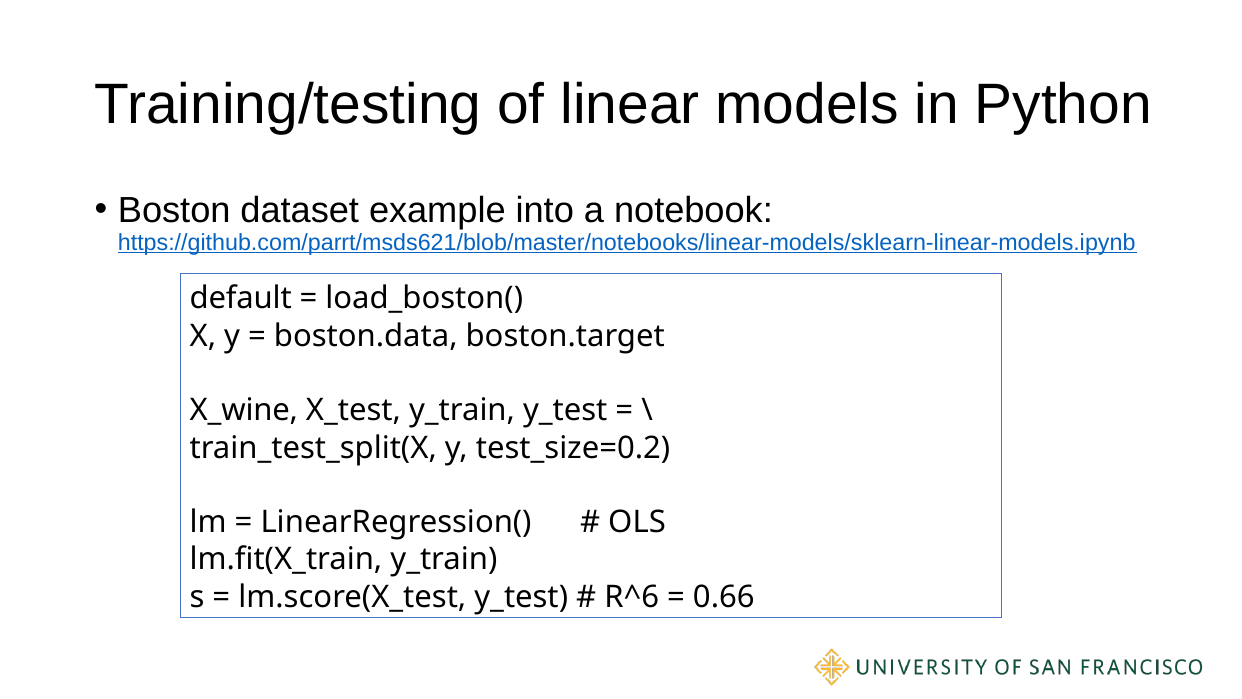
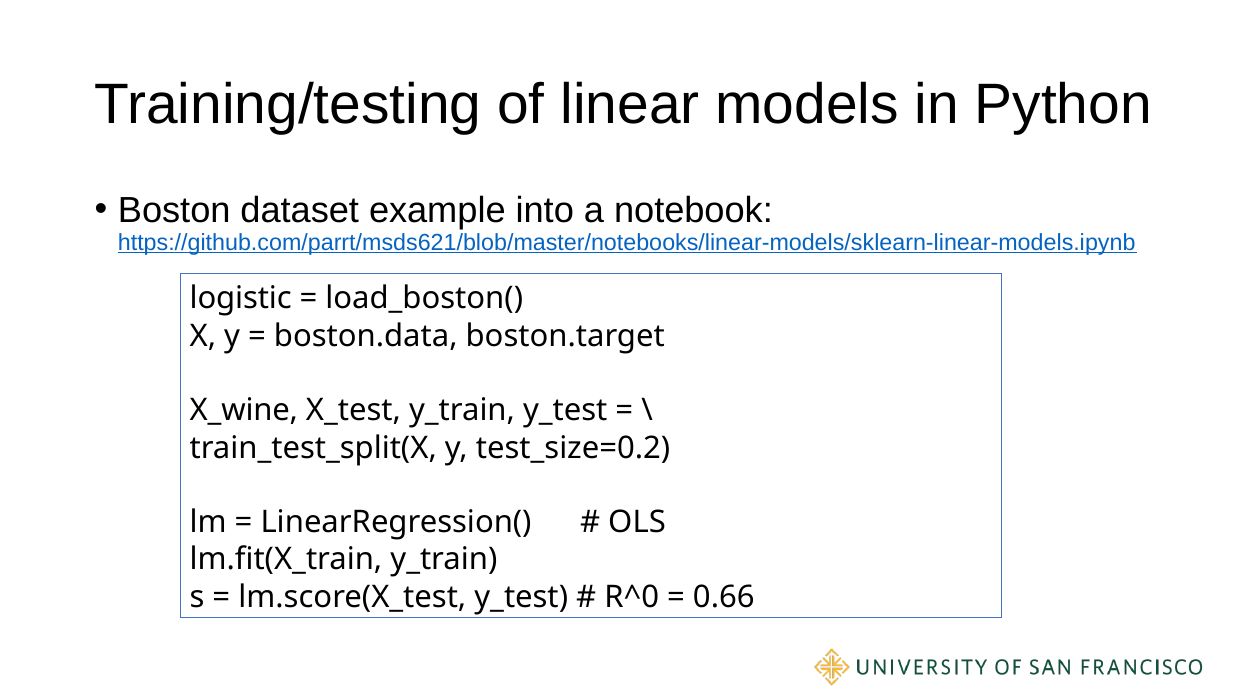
default: default -> logistic (241, 299)
R^6: R^6 -> R^0 (632, 597)
